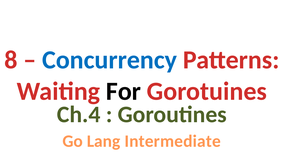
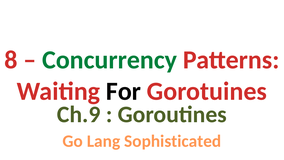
Concurrency colour: blue -> green (110, 60)
Ch.4: Ch.4 -> Ch.9 (79, 114)
Intermediate: Intermediate -> Sophisticated (173, 141)
